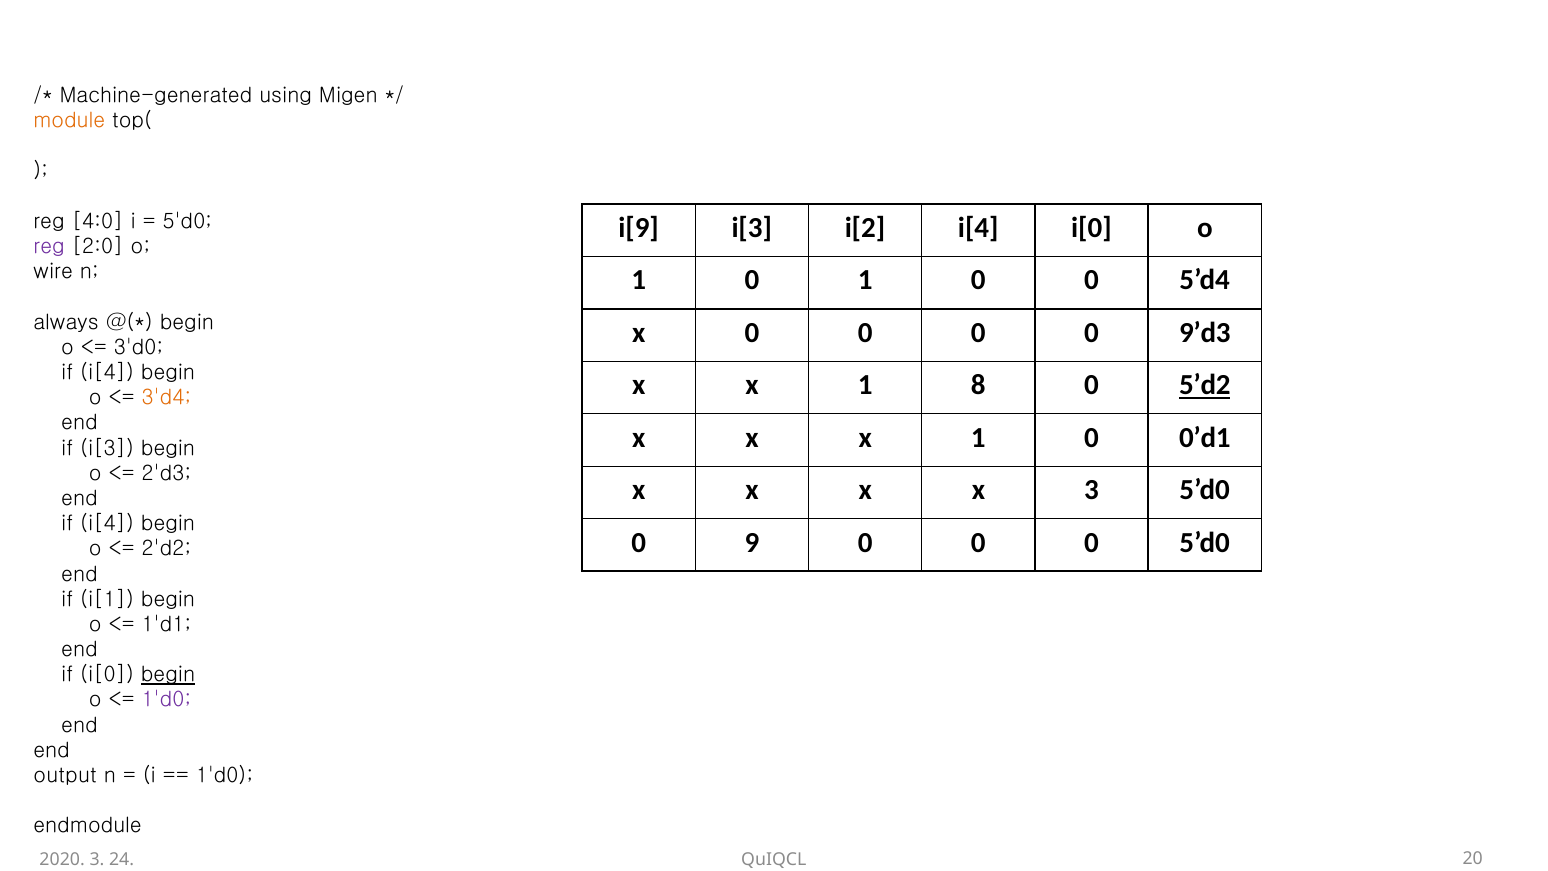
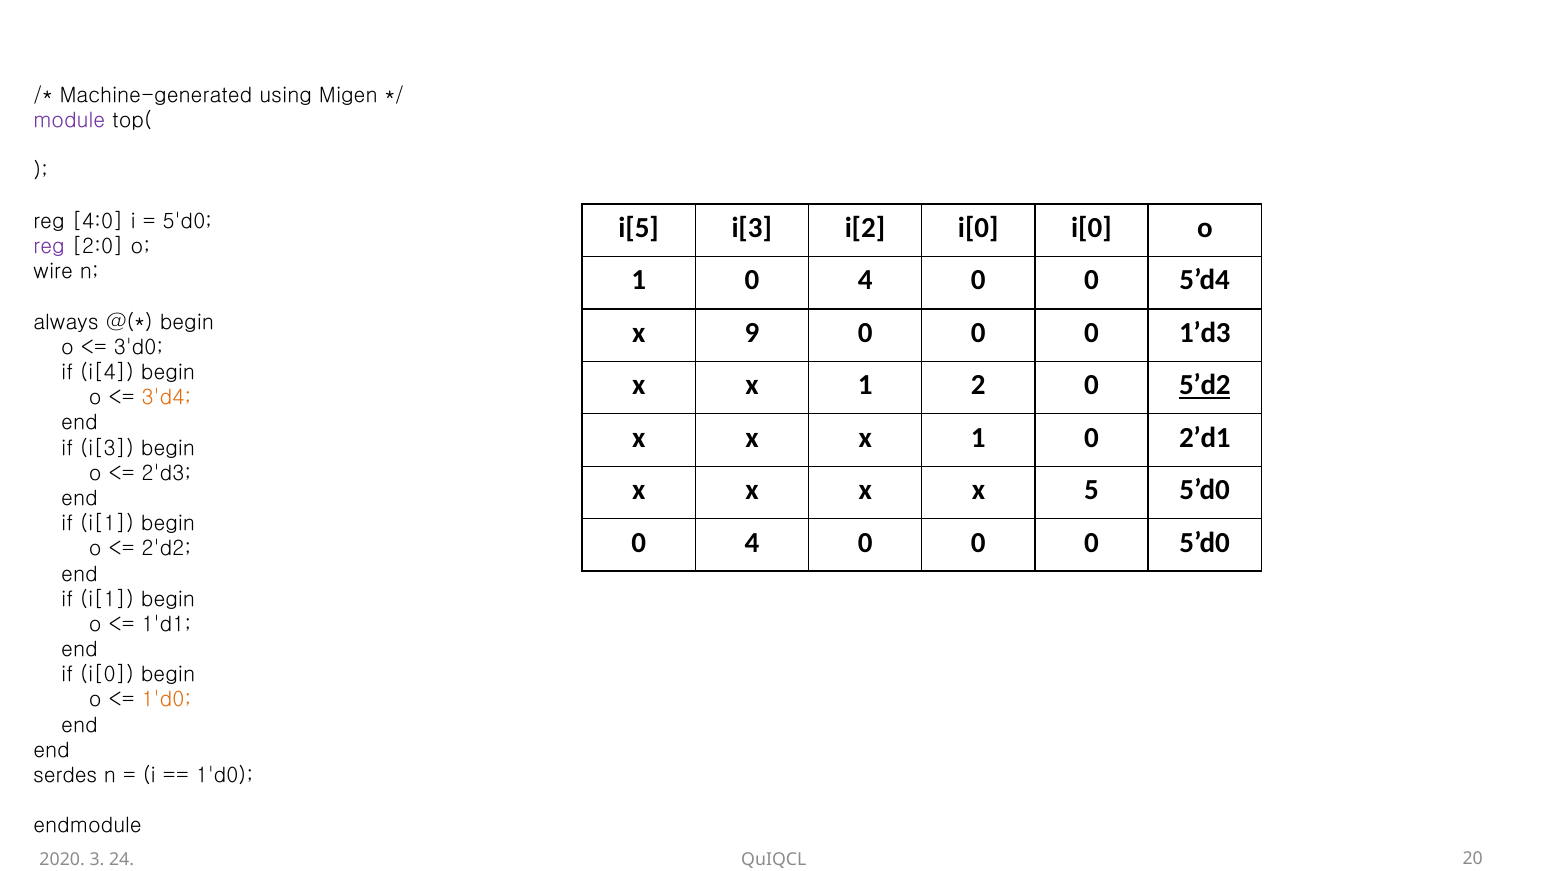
module colour: orange -> purple (69, 121)
i[9: i[9 -> i[5 (639, 228)
i[2 i[4: i[4 -> i[0 (978, 228)
1 0 1: 1 -> 4 (865, 280)
x 0: 0 -> 9 (752, 333)
9’d3: 9’d3 -> 1’d3 (1205, 333)
8: 8 -> 2 (978, 385)
0’d1: 0’d1 -> 2’d1 (1205, 438)
x 3: 3 -> 5 (1092, 490)
i[4: i[4 -> i[1 (107, 524)
9: 9 -> 4 (752, 542)
begin underline: present -> none (168, 675)
1'd0 colour: purple -> orange (167, 700)
output: output -> serdes (65, 775)
